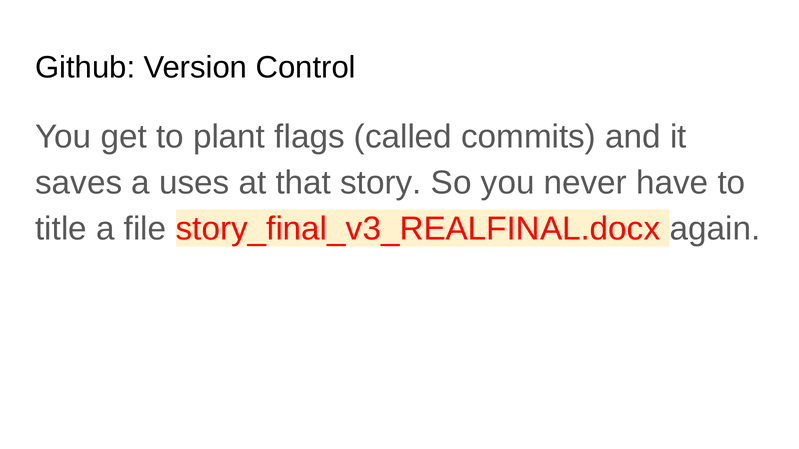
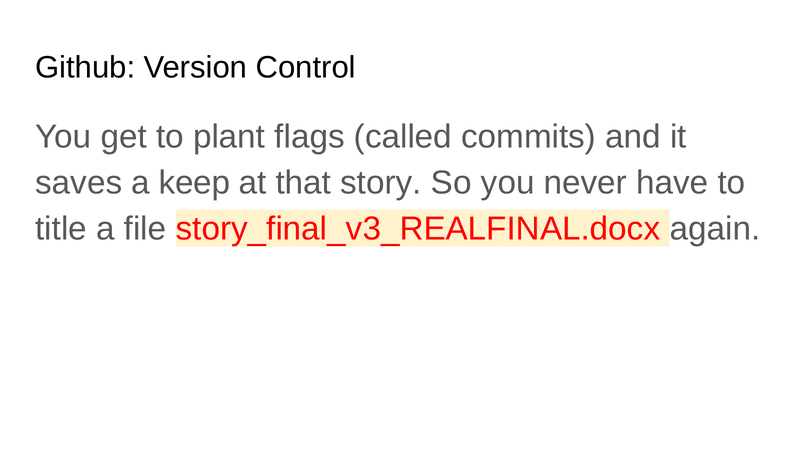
uses: uses -> keep (194, 183)
